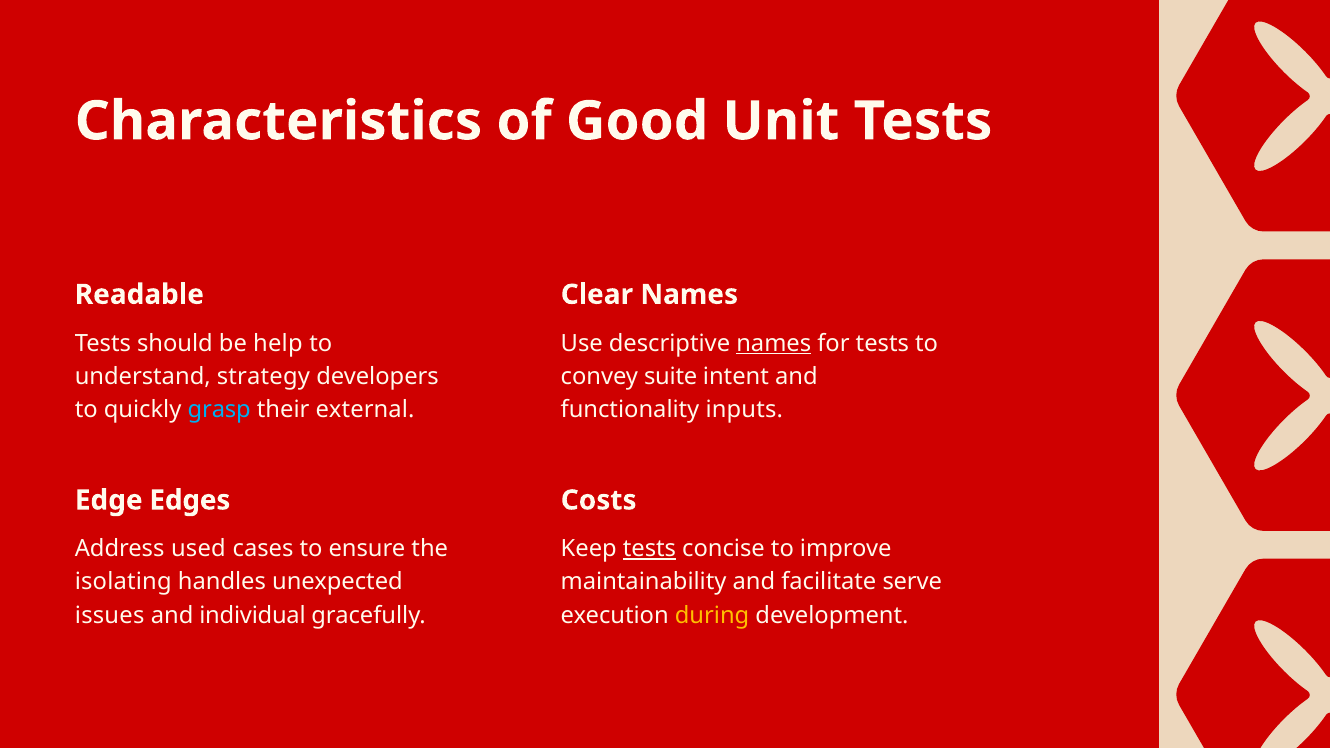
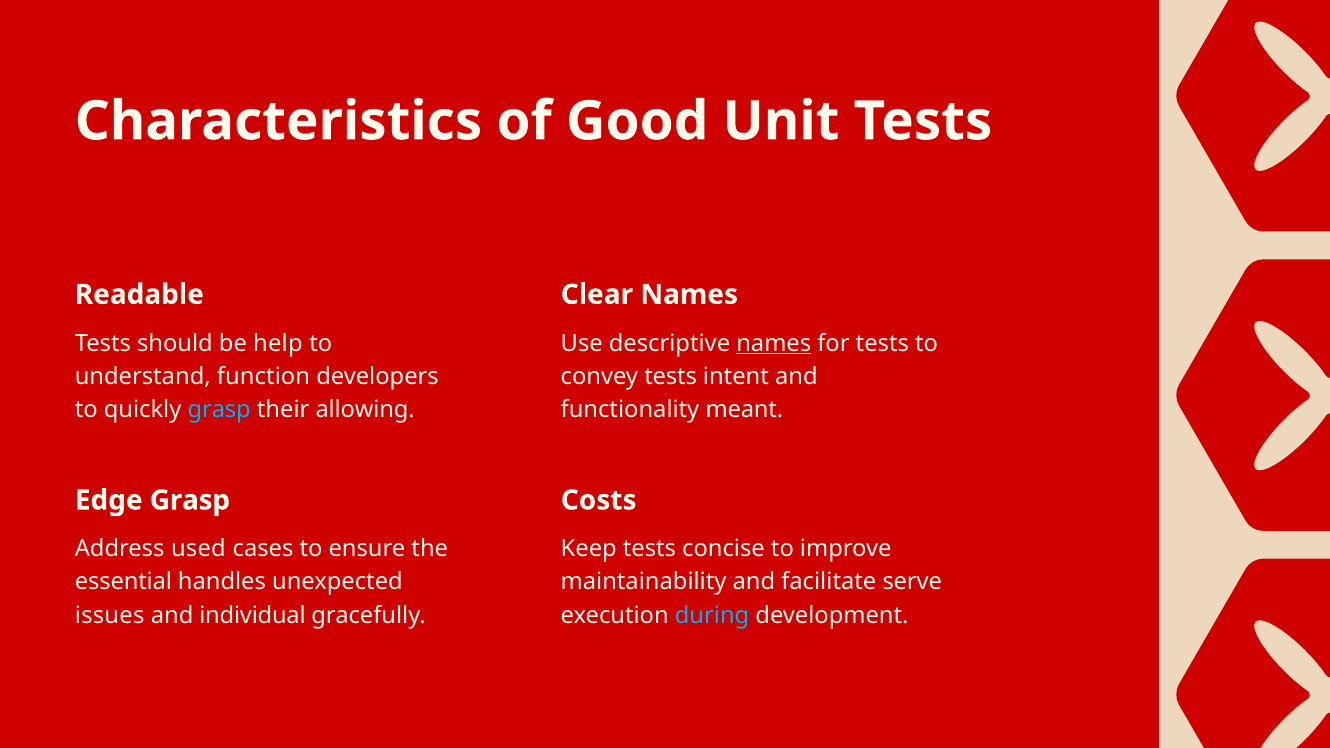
strategy: strategy -> function (263, 377)
convey suite: suite -> tests (671, 377)
external: external -> allowing (365, 410)
inputs: inputs -> meant (744, 410)
Edge Edges: Edges -> Grasp (190, 500)
tests underline: present -> none (649, 549)
isolating: isolating -> essential (123, 582)
during colour: yellow -> light blue (712, 615)
